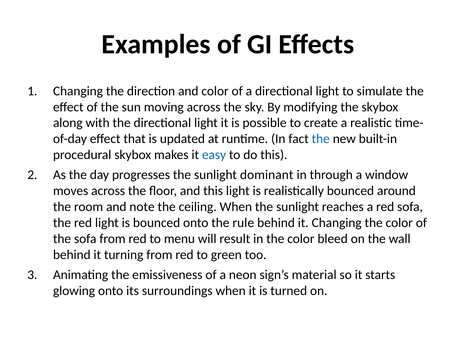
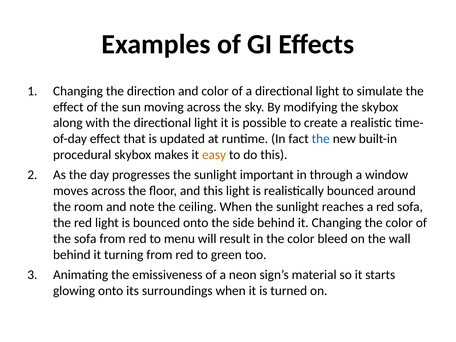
easy colour: blue -> orange (214, 155)
dominant: dominant -> important (267, 175)
rule: rule -> side (243, 223)
